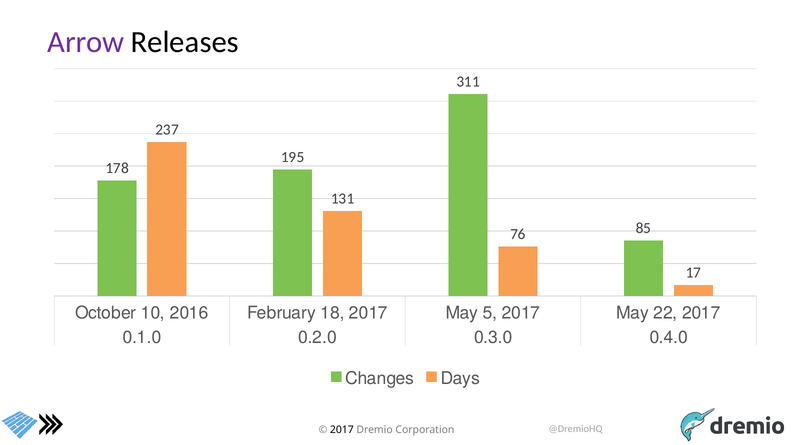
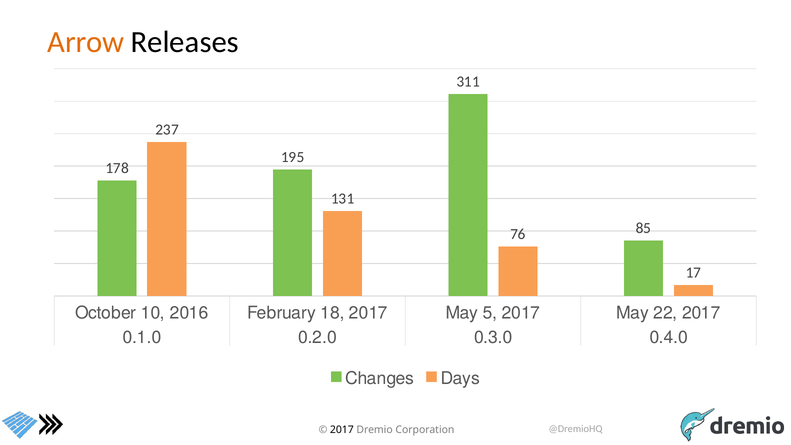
Arrow colour: purple -> orange (86, 42)
